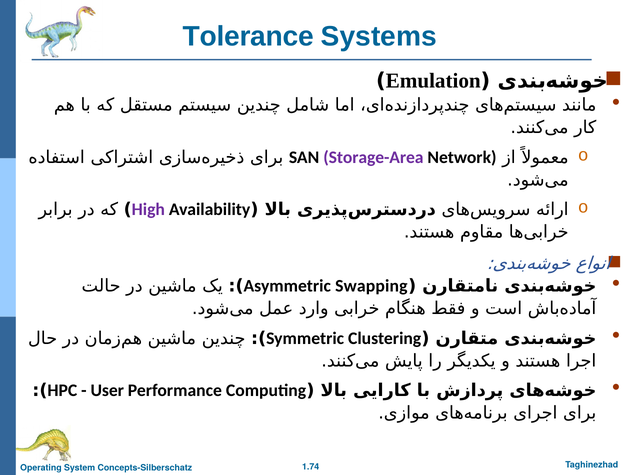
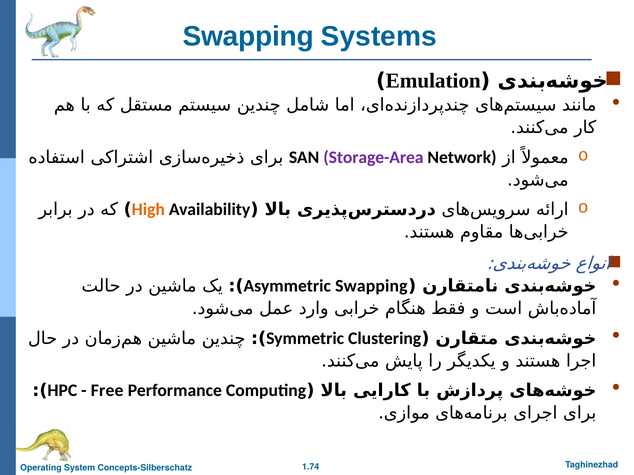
Tolerance: Tolerance -> Swapping (248, 36)
High colour: purple -> orange (148, 210)
User: User -> Free (107, 391)
